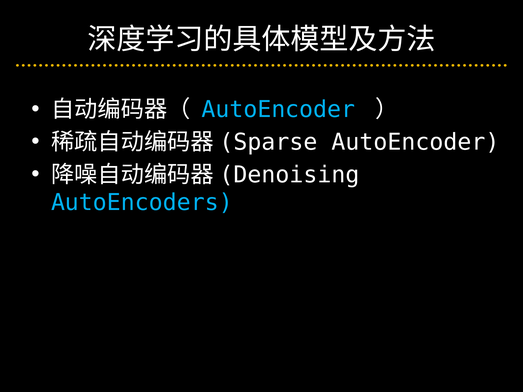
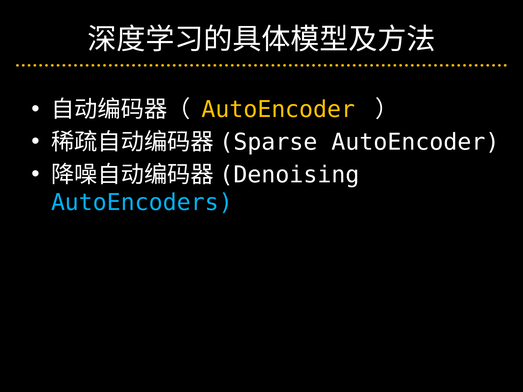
AutoEncoder colour: light blue -> yellow (278, 110)
